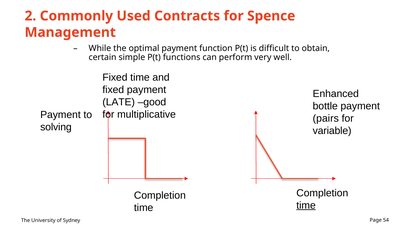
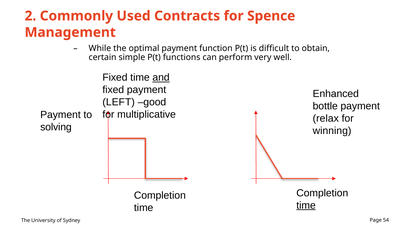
and underline: none -> present (161, 77)
LATE: LATE -> LEFT (119, 102)
pairs: pairs -> relax (326, 118)
variable: variable -> winning (332, 131)
